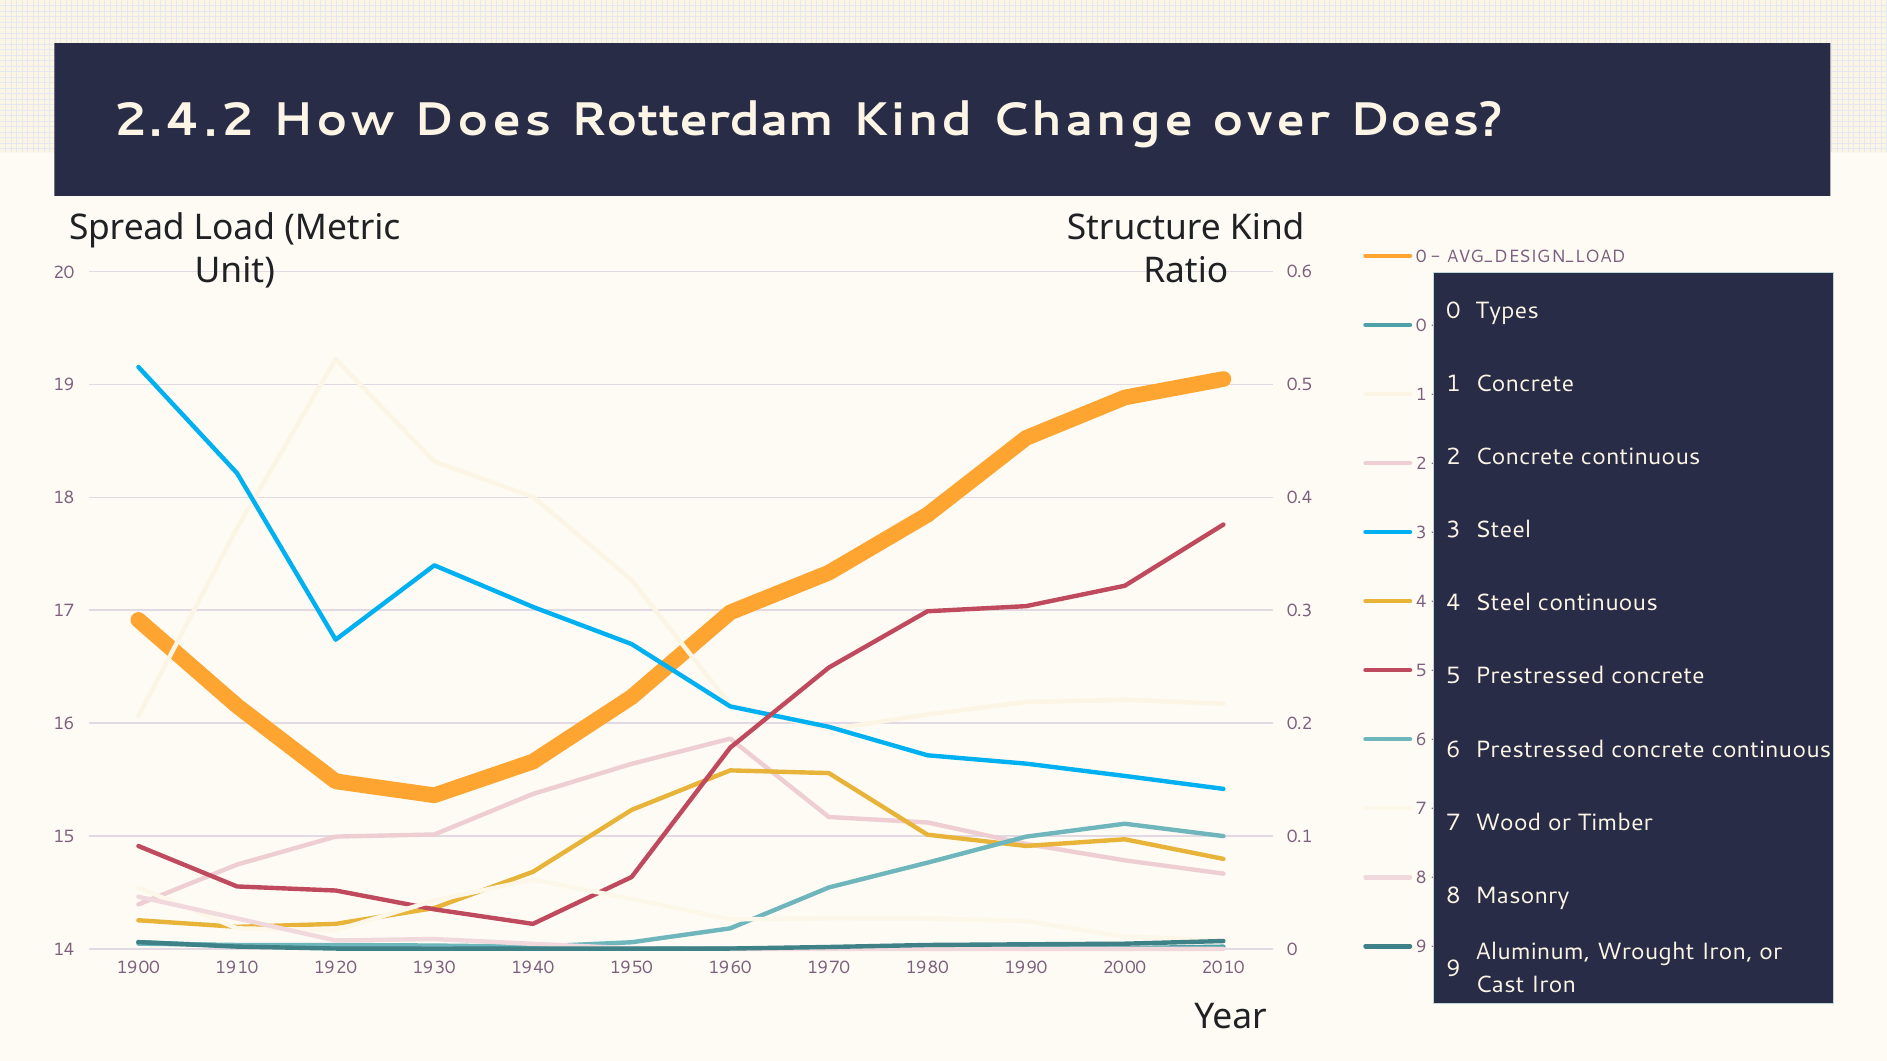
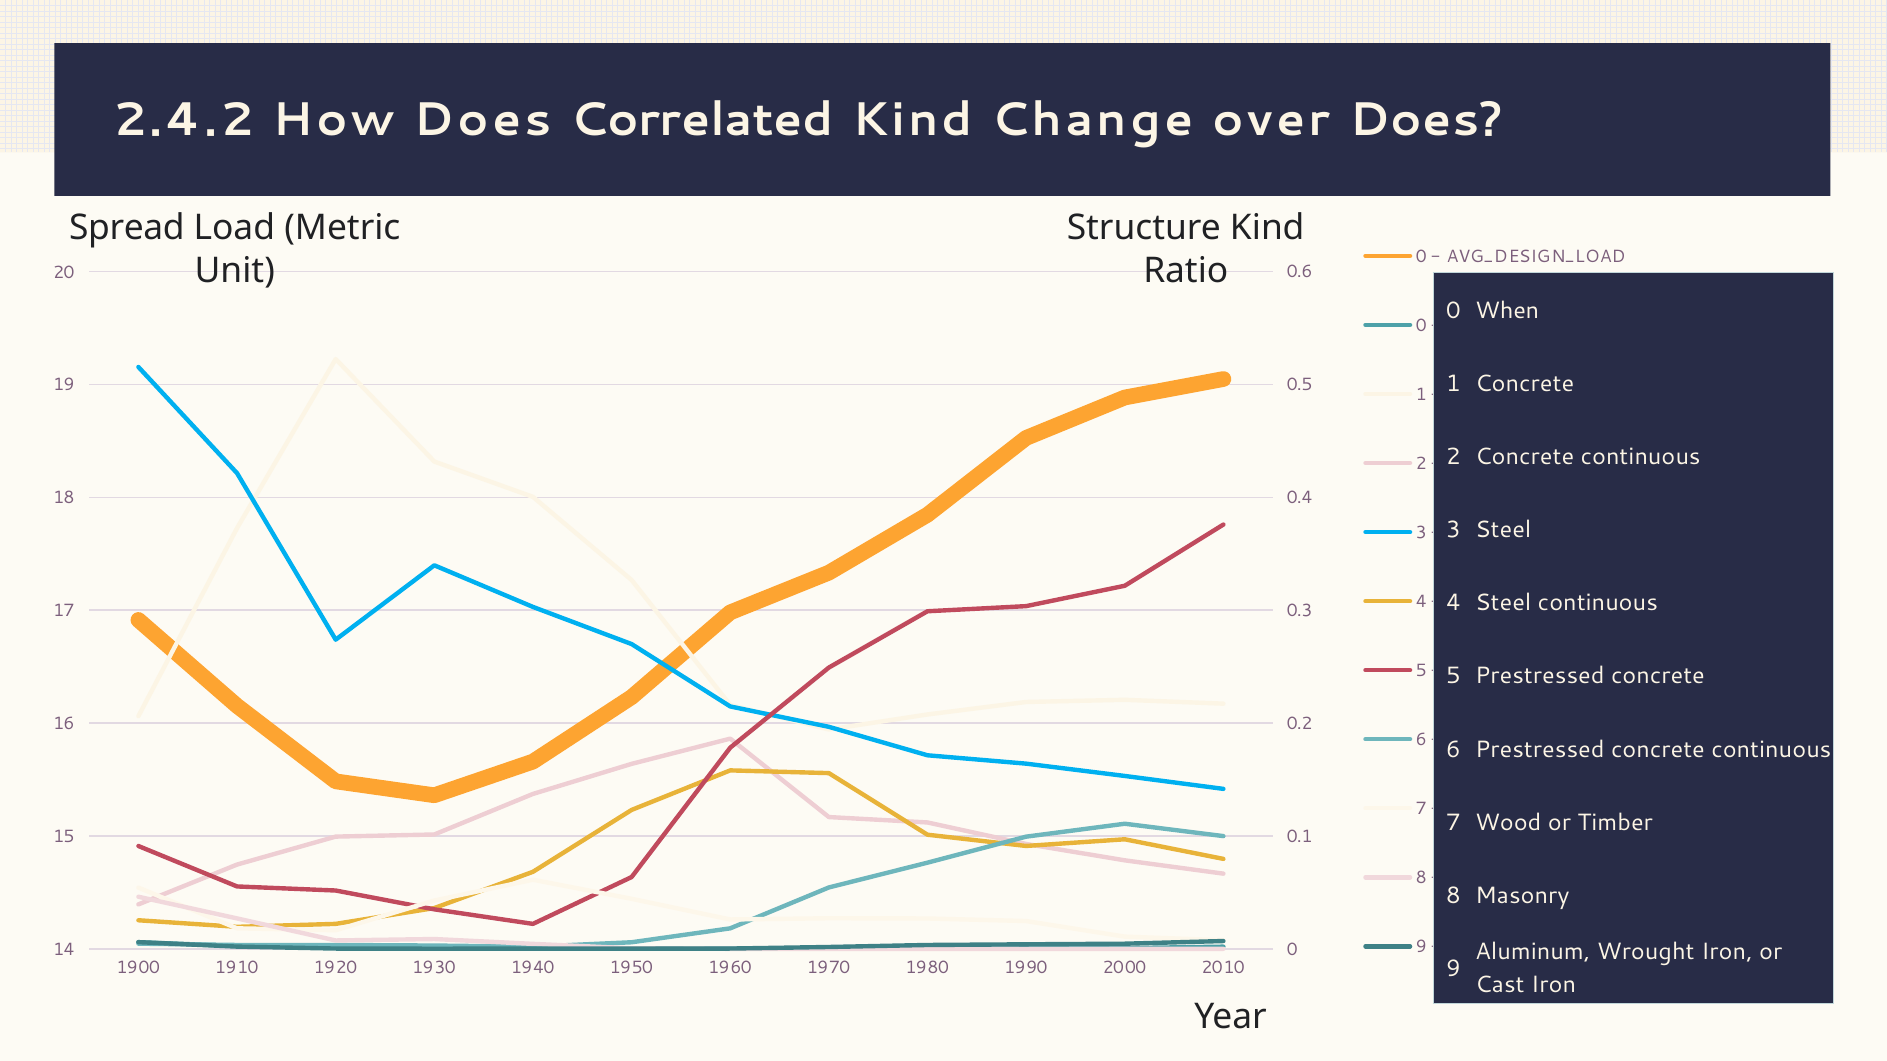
Rotterdam: Rotterdam -> Correlated (702, 120)
Types: Types -> When (1507, 311)
